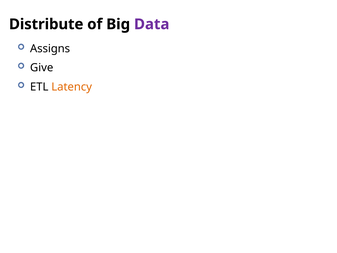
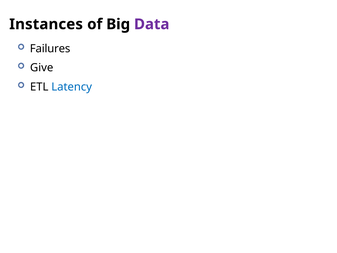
Distribute: Distribute -> Instances (46, 24)
Assigns: Assigns -> Failures (50, 49)
Latency colour: orange -> blue (72, 87)
